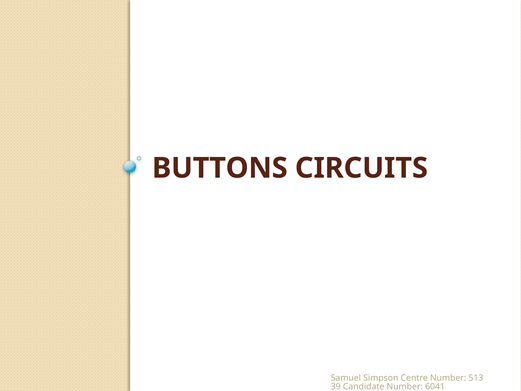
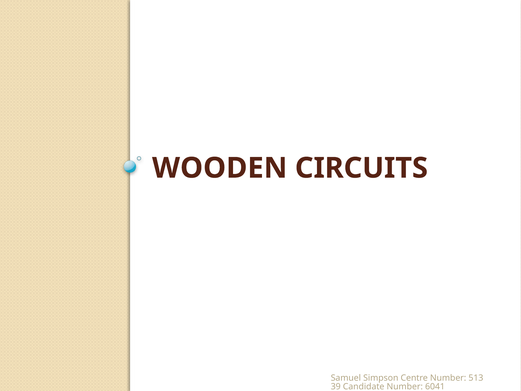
BUTTONS: BUTTONS -> WOODEN (220, 168)
